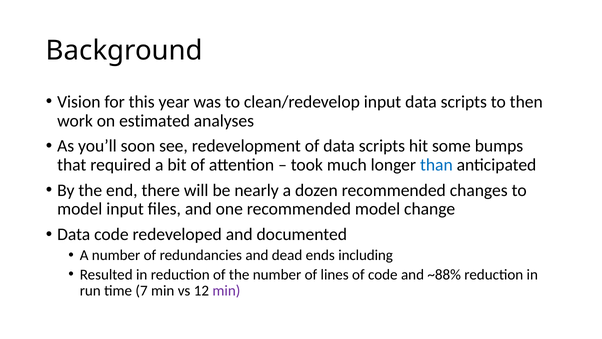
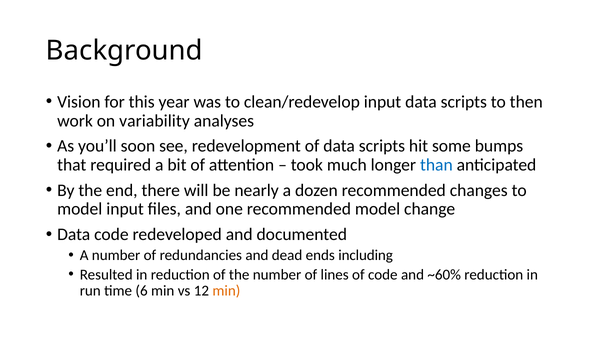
estimated: estimated -> variability (155, 121)
~88%: ~88% -> ~60% (444, 274)
7: 7 -> 6 (142, 291)
min colour: purple -> orange (226, 291)
